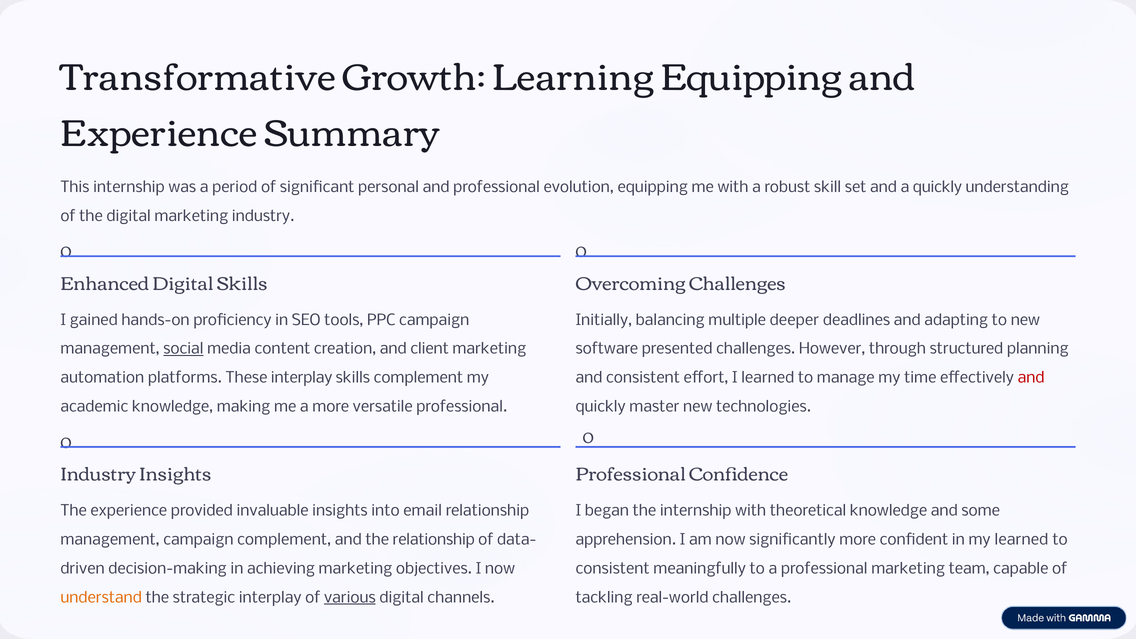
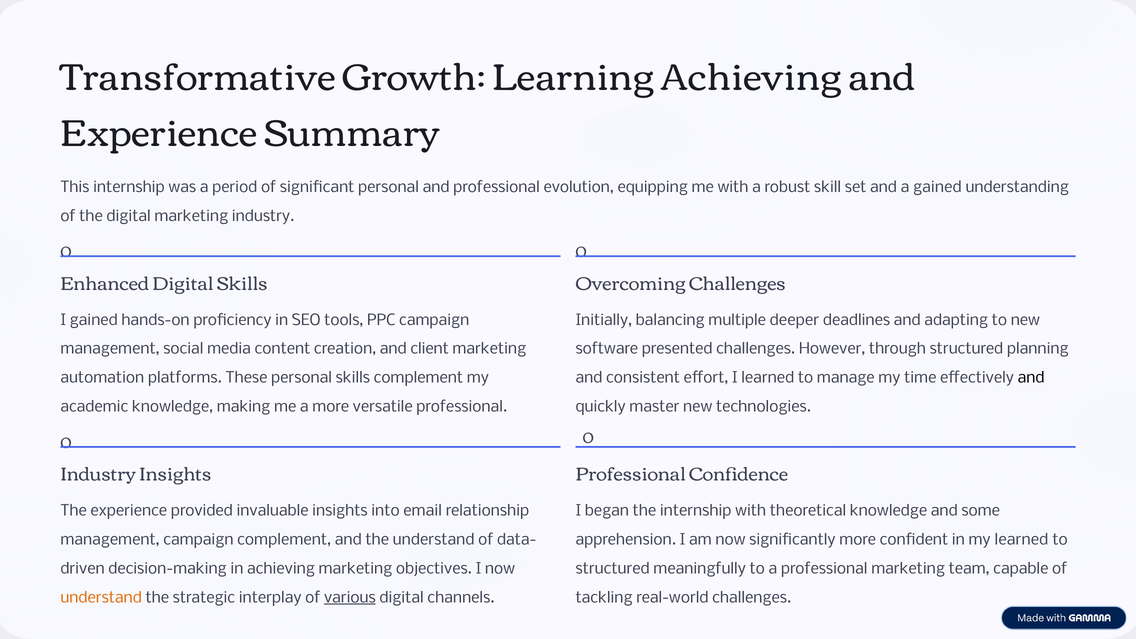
Learning Equipping: Equipping -> Achieving (751, 78)
a quickly: quickly -> gained (937, 187)
social underline: present -> none (183, 349)
These interplay: interplay -> personal (302, 378)
and colour: red -> black (1031, 378)
the relationship: relationship -> understand (434, 540)
consistent: consistent -> structured (613, 569)
